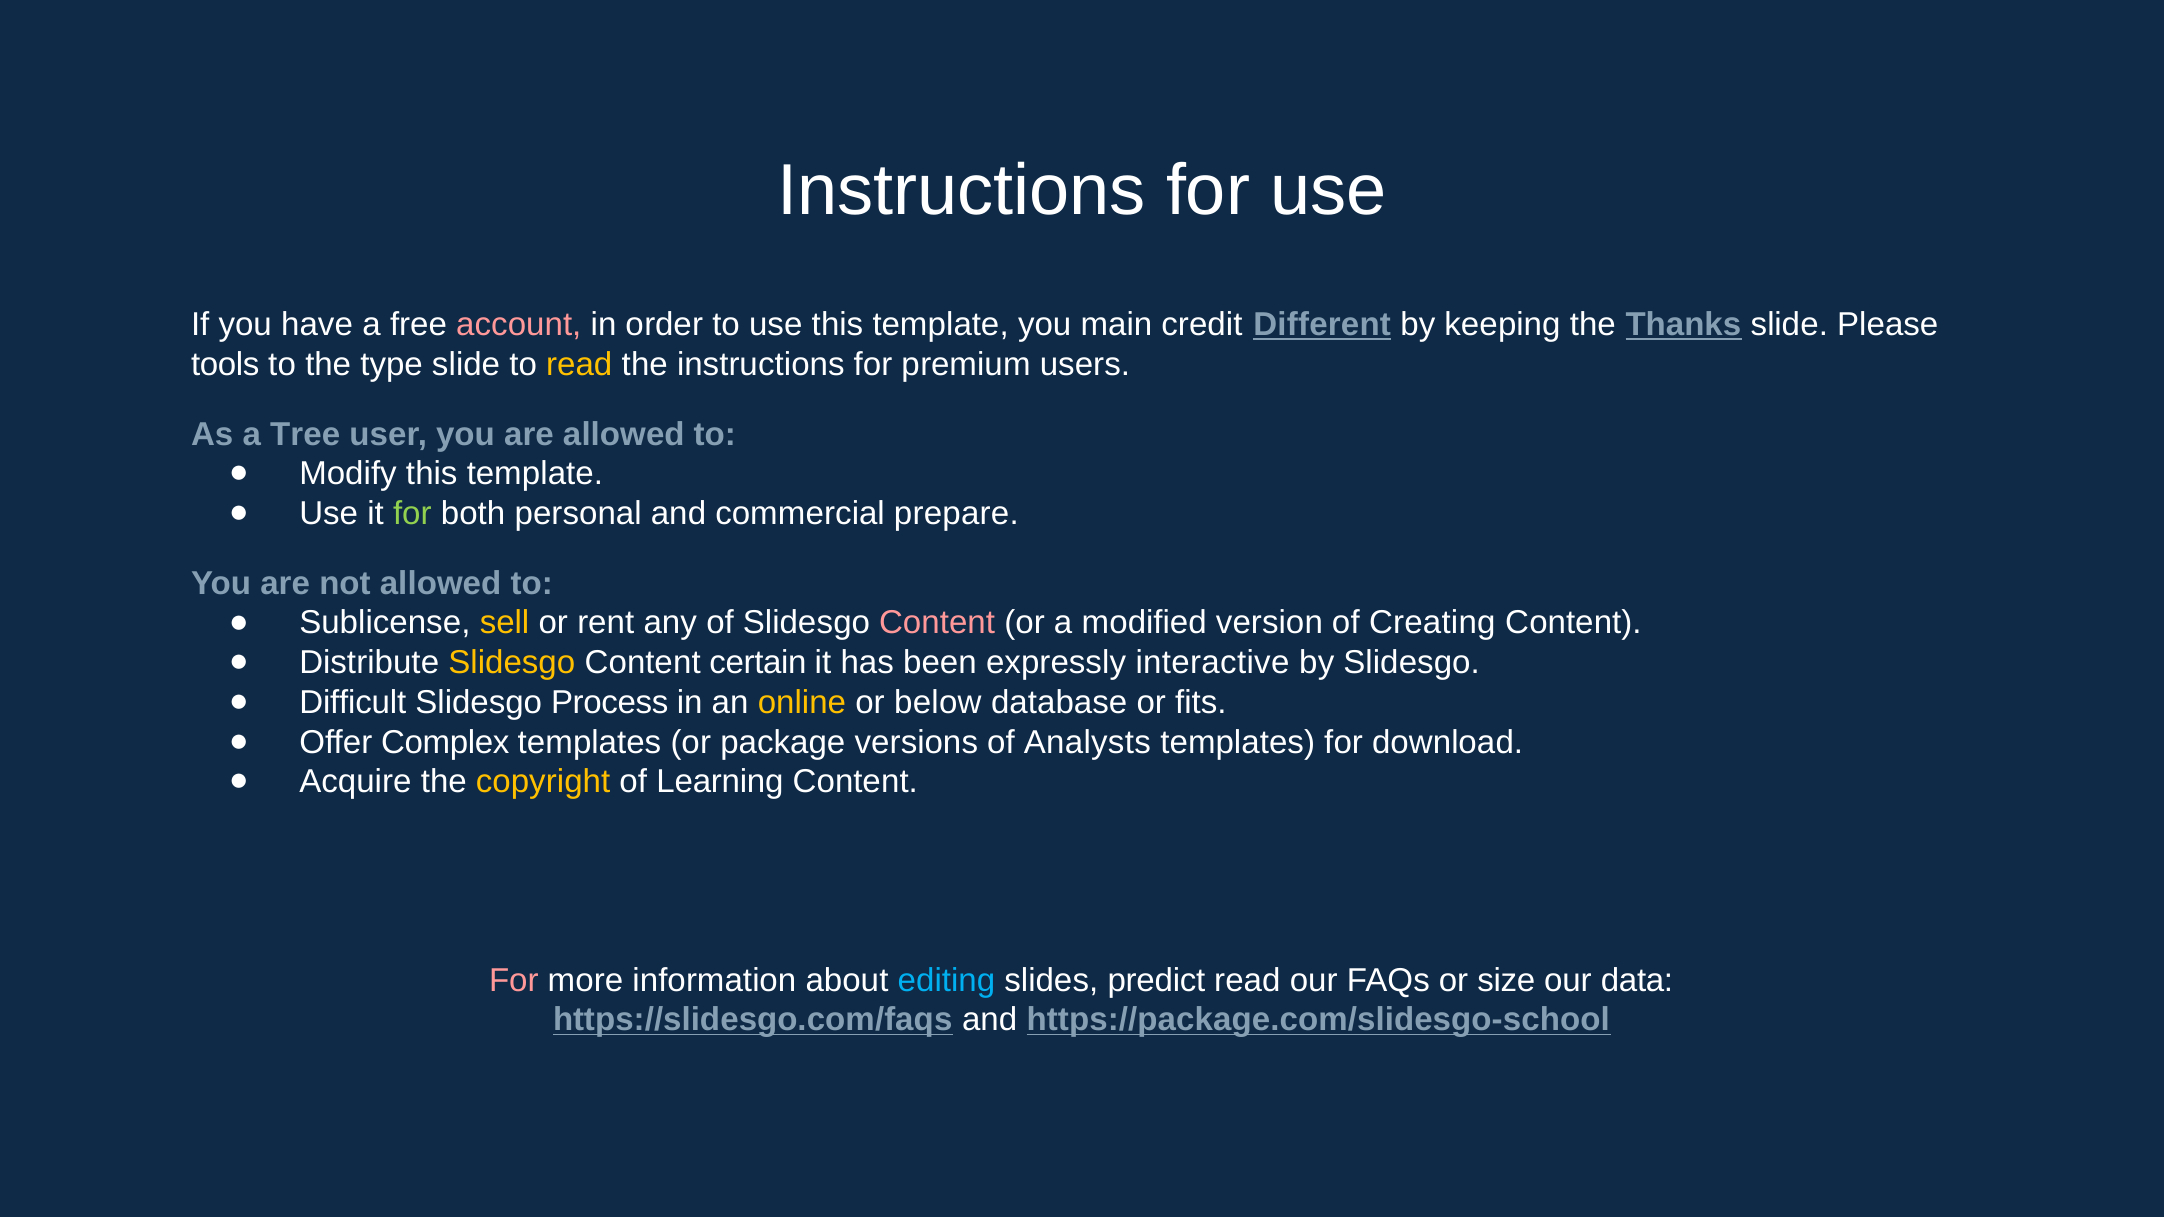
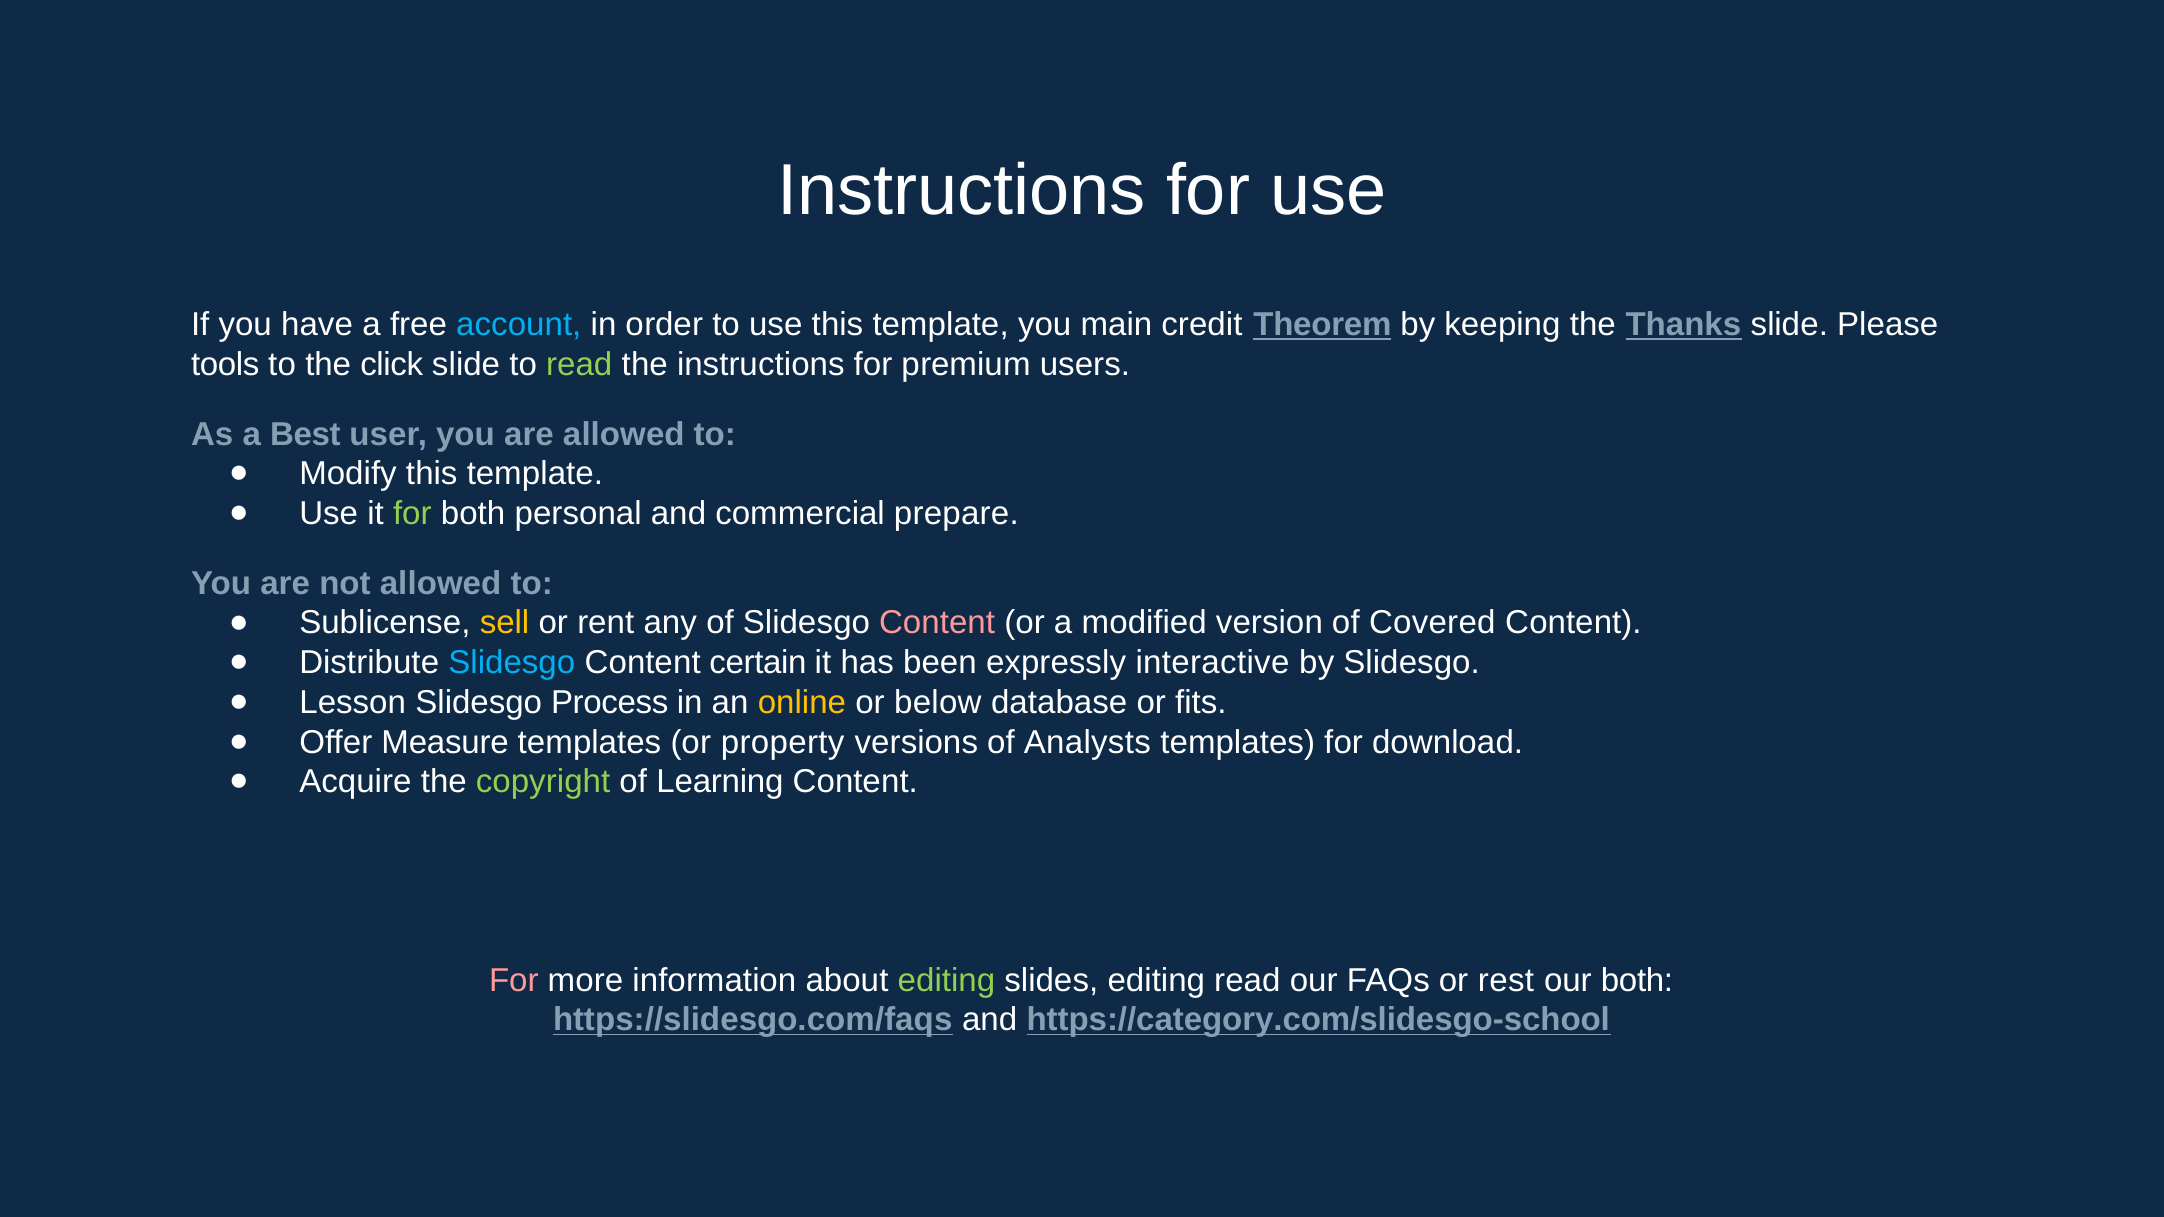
account colour: pink -> light blue (519, 325)
Different: Different -> Theorem (1322, 325)
type: type -> click (392, 365)
read colour: yellow -> light green (579, 365)
Tree: Tree -> Best (305, 434)
Creating: Creating -> Covered (1432, 623)
Slidesgo colour: yellow -> light blue (512, 663)
Difficult: Difficult -> Lesson (353, 703)
Complex: Complex -> Measure (445, 742)
package: package -> property (783, 742)
copyright colour: yellow -> light green (543, 782)
editing colour: light blue -> light green (946, 981)
slides predict: predict -> editing (1156, 981)
size: size -> rest (1506, 981)
our data: data -> both (1637, 981)
https://package.com/slidesgo-school: https://package.com/slidesgo-school -> https://category.com/slidesgo-school (1318, 1020)
